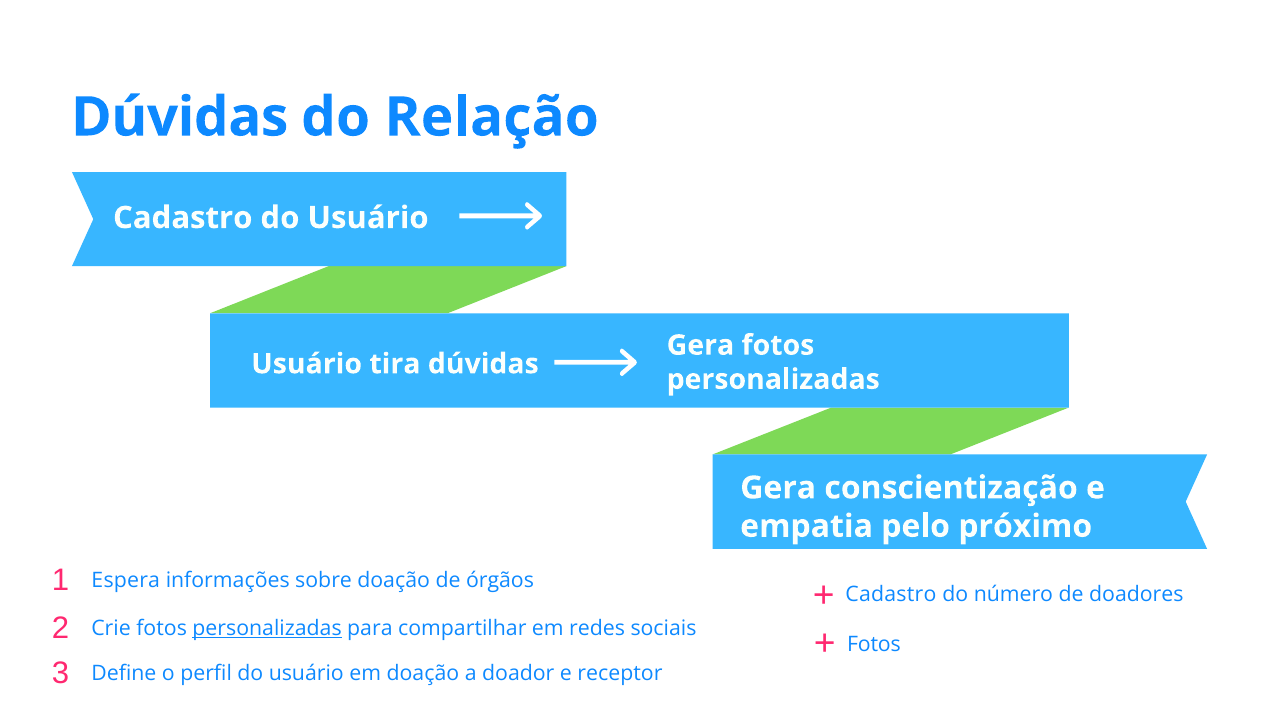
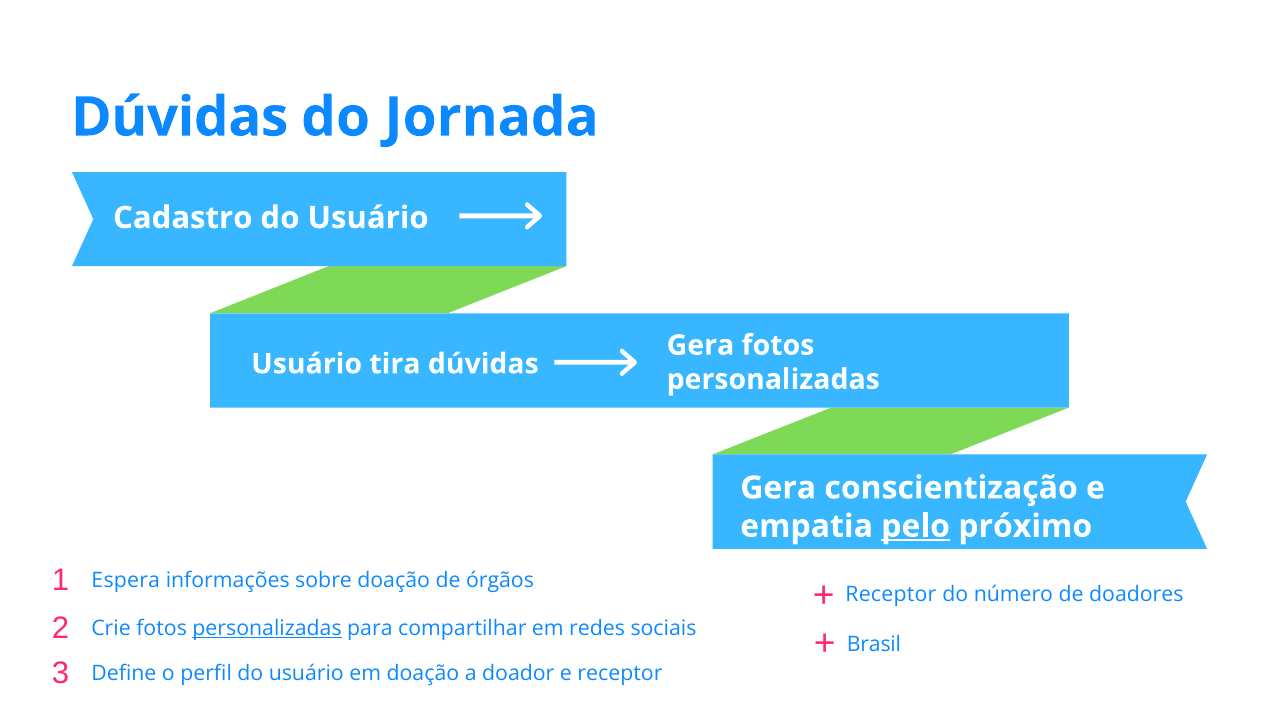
Relação: Relação -> Jornada (492, 117)
pelo underline: none -> present (916, 527)
Cadastro: Cadastro -> Receptor (891, 595)
Fotos: Fotos -> Brasil (874, 645)
